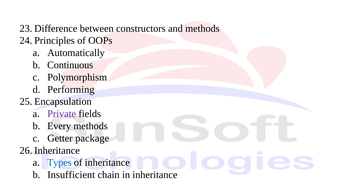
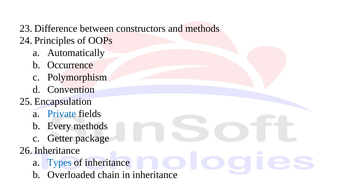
Continuous: Continuous -> Occurrence (70, 65)
Performing: Performing -> Convention (71, 89)
Private colour: purple -> blue (62, 114)
Insufficient: Insufficient -> Overloaded (71, 175)
